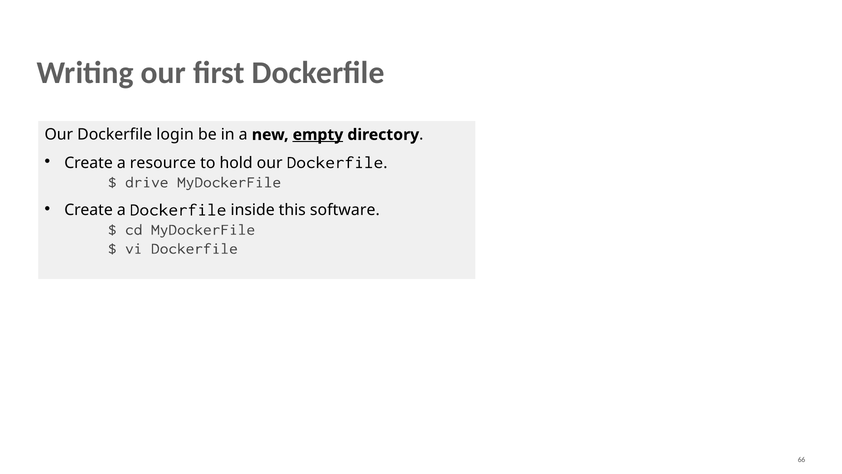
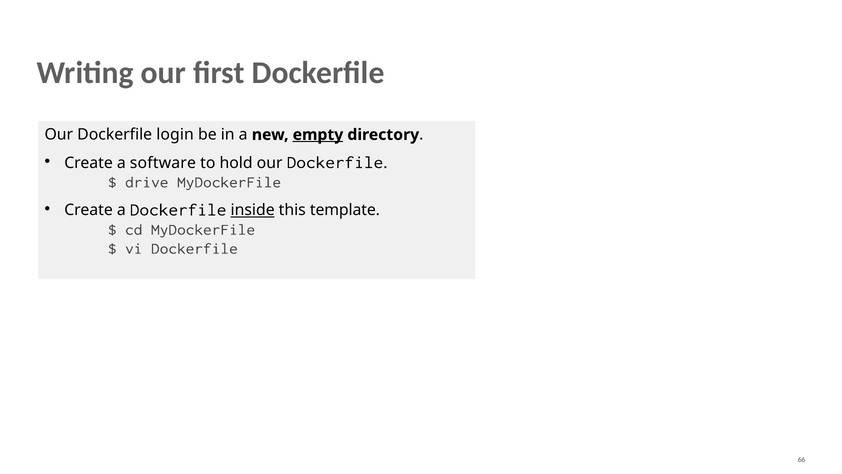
resource: resource -> software (163, 163)
inside underline: none -> present (253, 210)
software: software -> template (345, 210)
